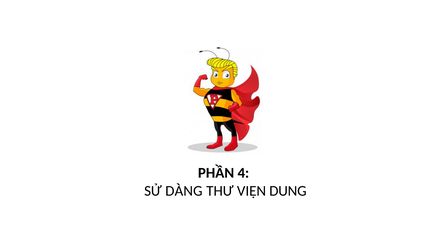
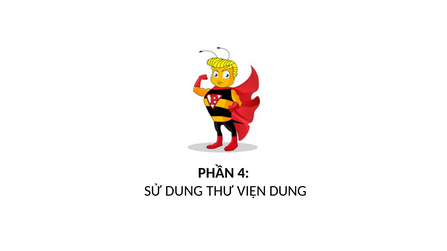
SỬ DÀNG: DÀNG -> DUNG (184, 191)
